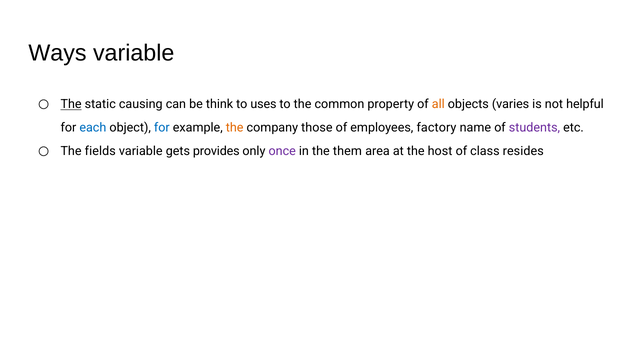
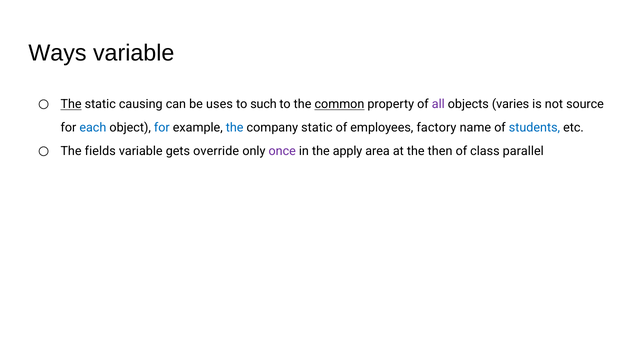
think: think -> uses (219, 104)
uses: uses -> such (264, 104)
common underline: none -> present (339, 104)
all colour: orange -> purple (438, 104)
helpful: helpful -> source (585, 104)
the colour: orange -> blue (235, 128)
company those: those -> static (317, 128)
students colour: purple -> blue (534, 128)
provides: provides -> override (216, 151)
them: them -> apply (348, 151)
host: host -> then (440, 151)
resides: resides -> parallel (523, 151)
